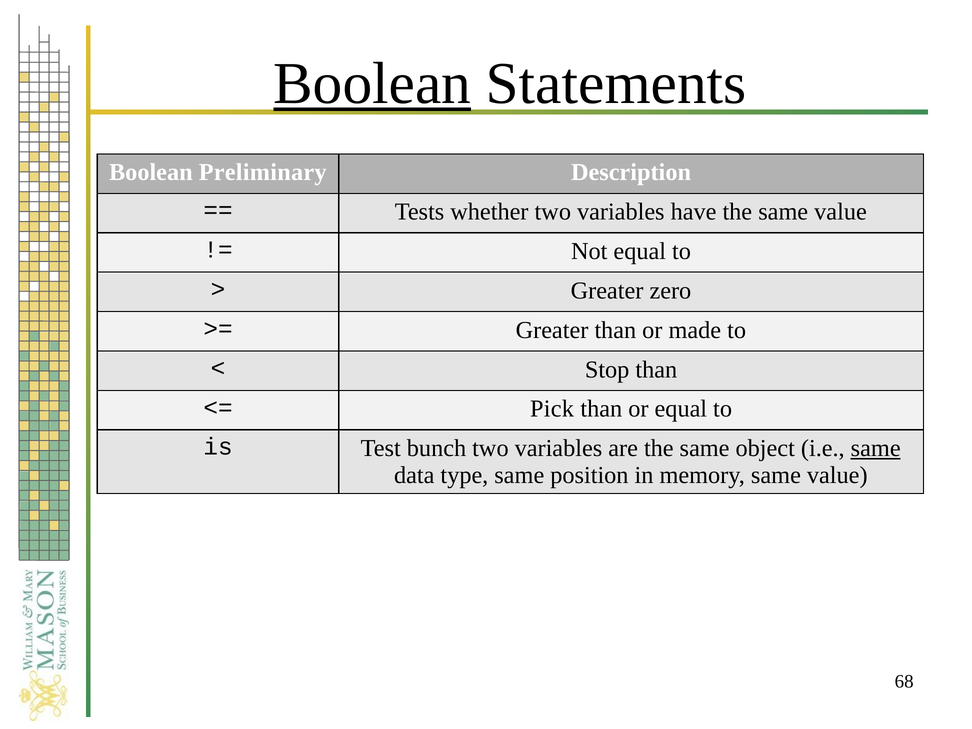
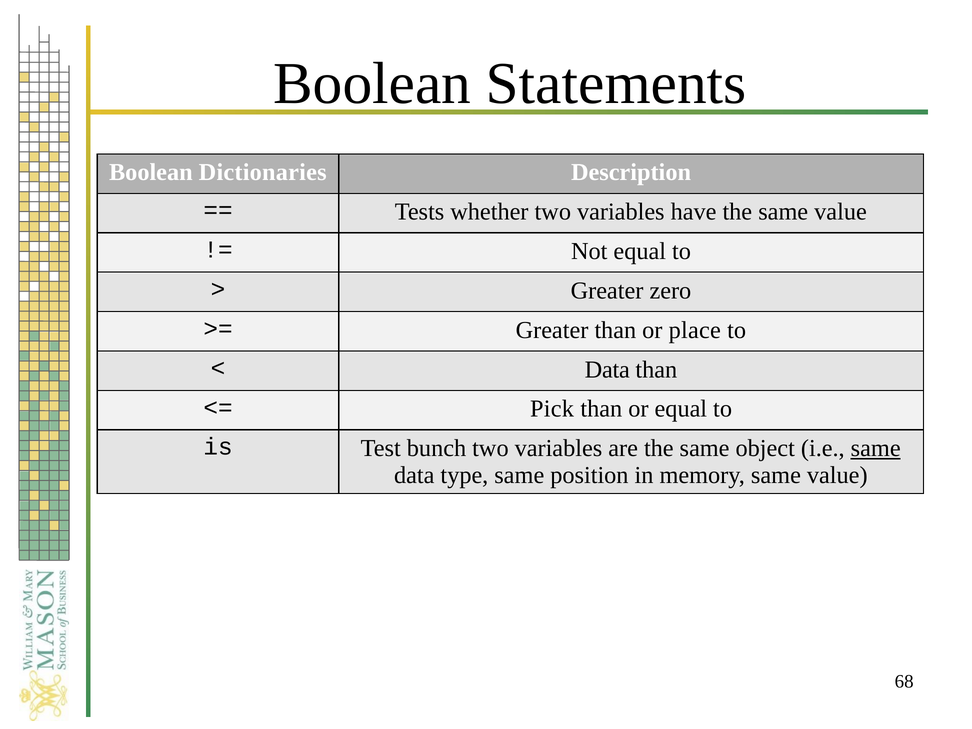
Boolean underline: present -> none (372, 84)
Preliminary: Preliminary -> Dictionaries (263, 172)
made: made -> place (695, 330)
Stop: Stop -> Data (607, 370)
